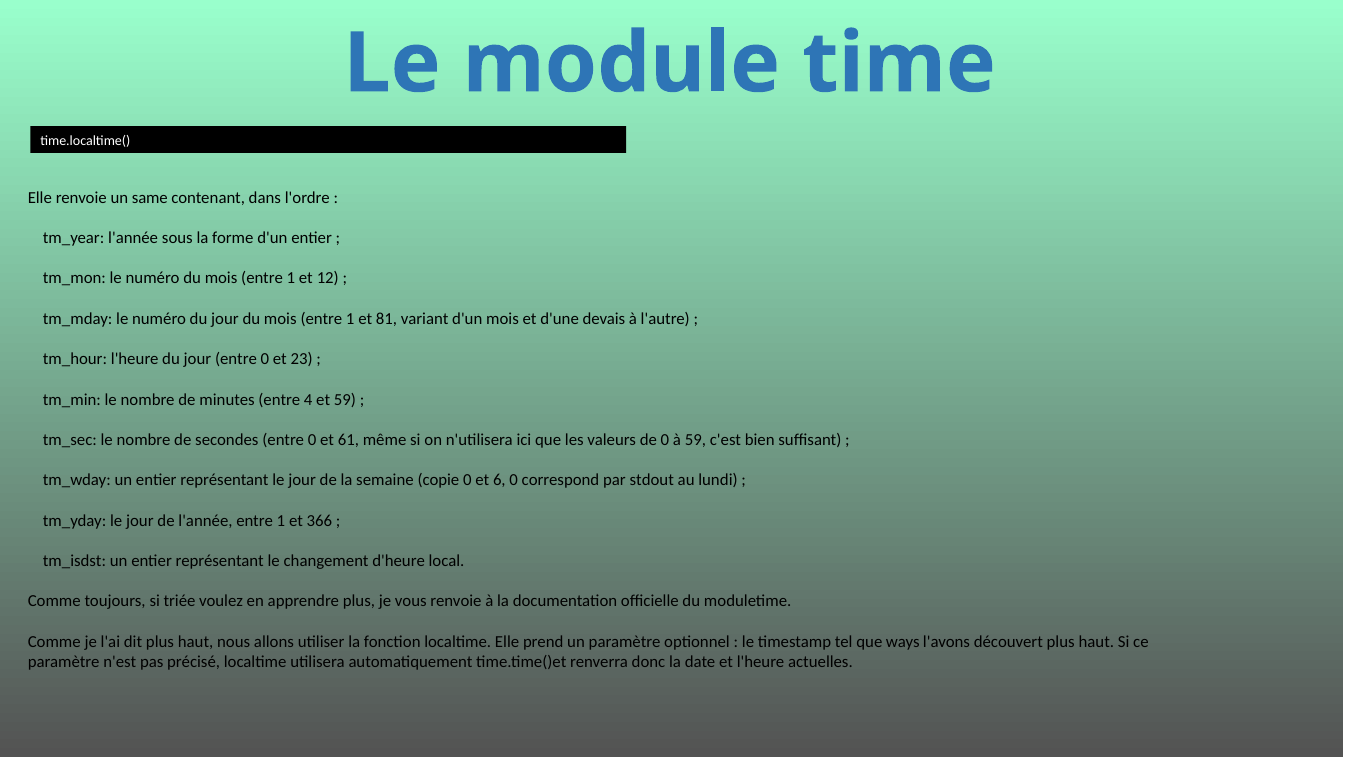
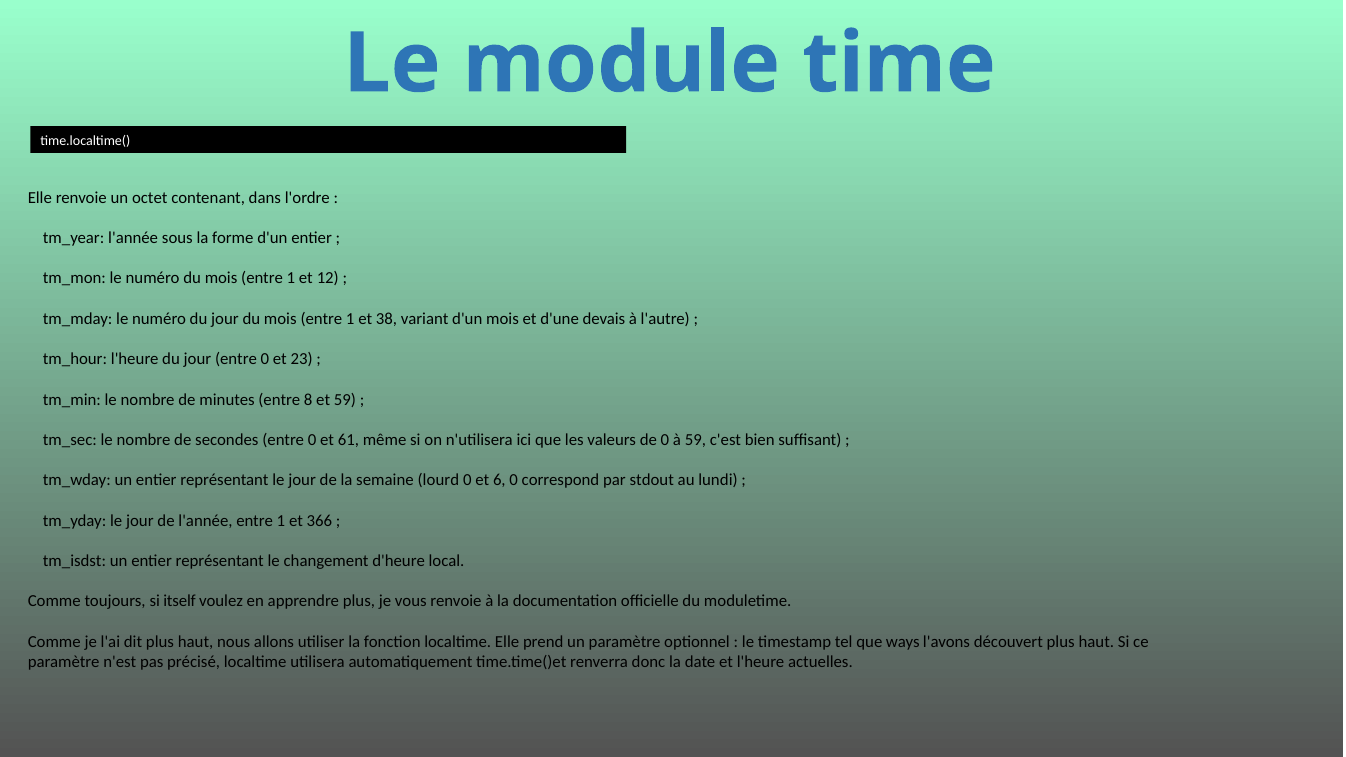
same: same -> octet (150, 198)
81: 81 -> 38 (387, 319)
4: 4 -> 8 (308, 400)
copie: copie -> lourd (438, 480)
triée: triée -> itself (180, 601)
